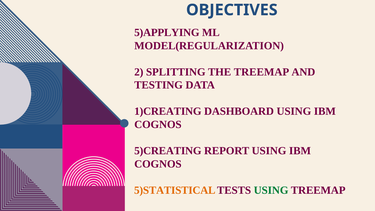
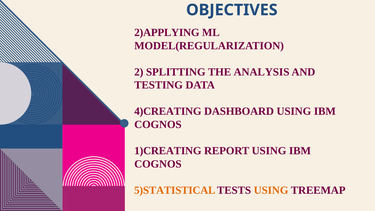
5)APPLYING: 5)APPLYING -> 2)APPLYING (167, 33)
THE TREEMAP: TREEMAP -> ANALYSIS (262, 72)
1)CREATING: 1)CREATING -> 4)CREATING (168, 111)
5)CREATING: 5)CREATING -> 1)CREATING (168, 151)
USING colour: green -> orange (271, 190)
